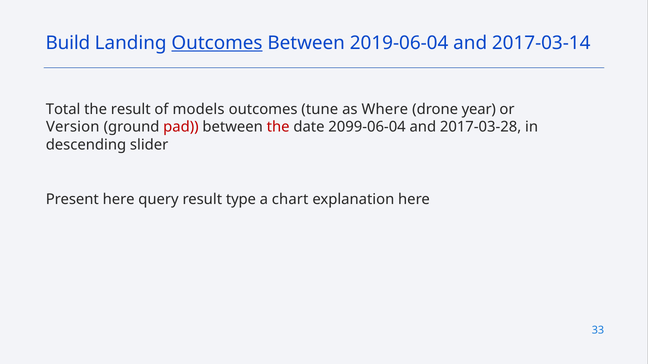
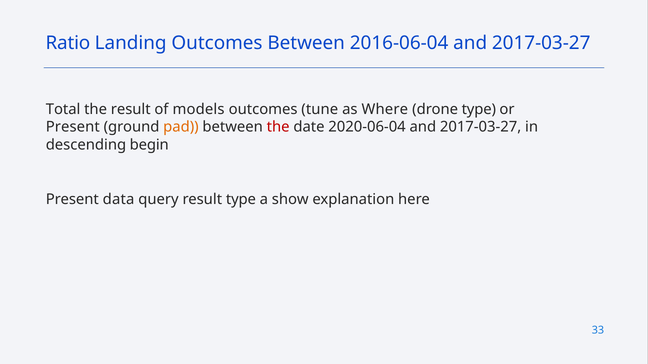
Build: Build -> Ratio (68, 43)
Outcomes underline: present -> none (217, 43)
2019-06-04: 2019-06-04 -> 2016-06-04 (399, 43)
2017-03-14: 2017-03-14 -> 2017-03-27 (541, 43)
drone year: year -> type (479, 109)
Version: Version -> Present (73, 127)
pad colour: red -> orange (181, 127)
2099-06-04: 2099-06-04 -> 2020-06-04 (367, 127)
2017-03-28: 2017-03-28 -> 2017-03-27 (481, 127)
slider: slider -> begin (149, 145)
Present here: here -> data (119, 200)
chart: chart -> show (290, 200)
